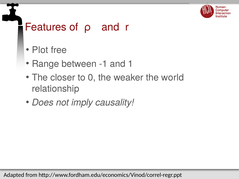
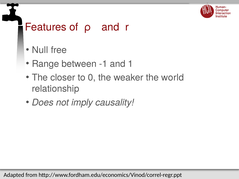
Plot: Plot -> Null (40, 50)
